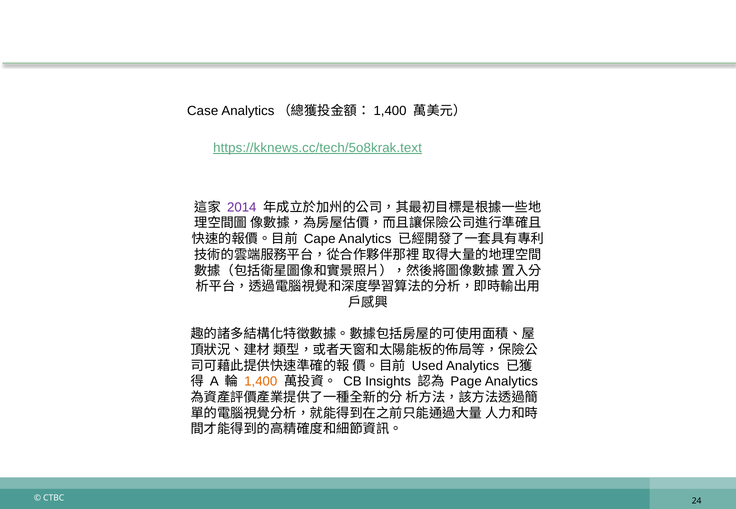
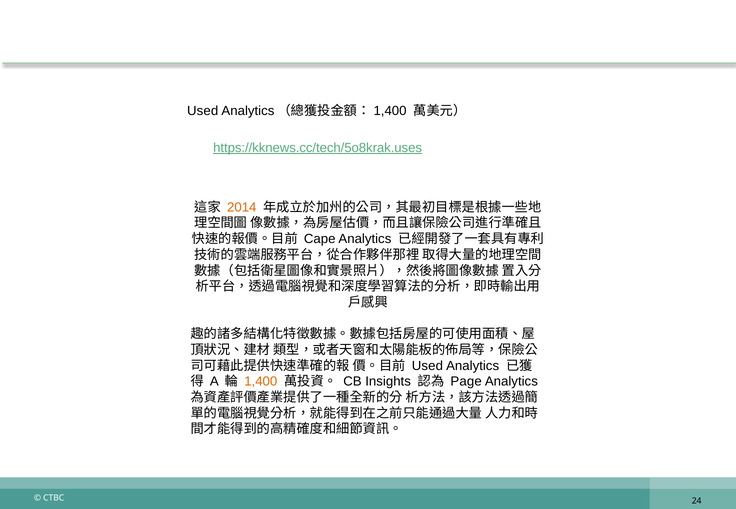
Case: Case -> Used (203, 111)
https://kknews.cc/tech/5o8krak.text: https://kknews.cc/tech/5o8krak.text -> https://kknews.cc/tech/5o8krak.uses (318, 148)
2014 colour: purple -> orange (242, 208)
